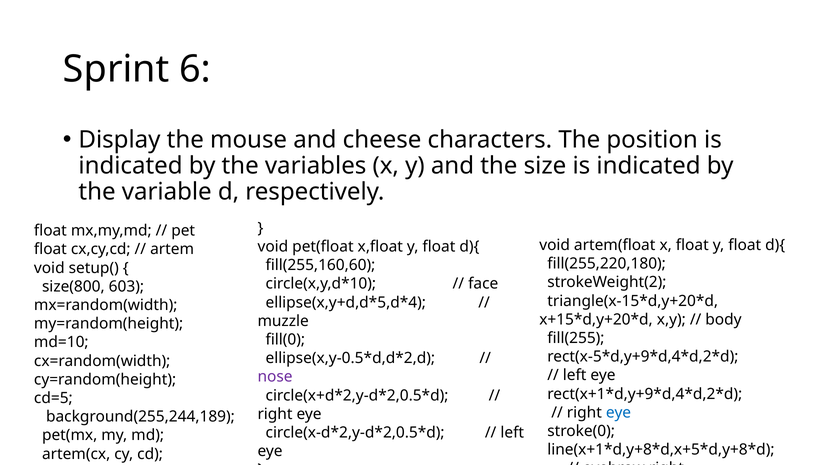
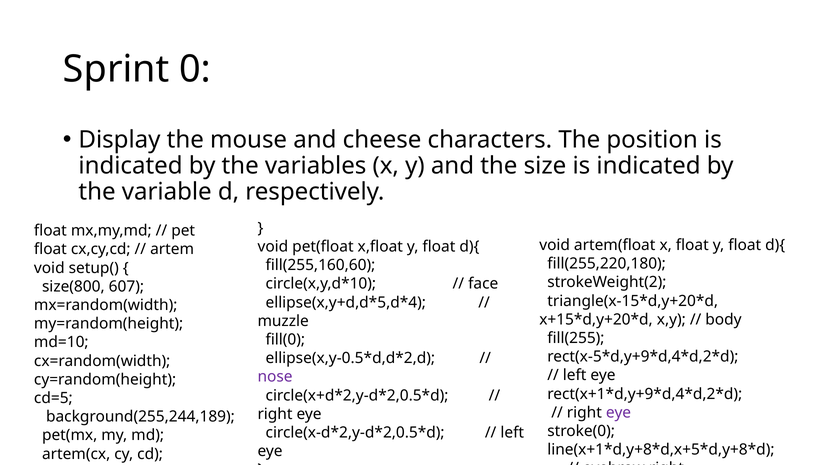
6: 6 -> 0 (195, 69)
603: 603 -> 607 (126, 286)
eye colour: blue -> purple (619, 412)
